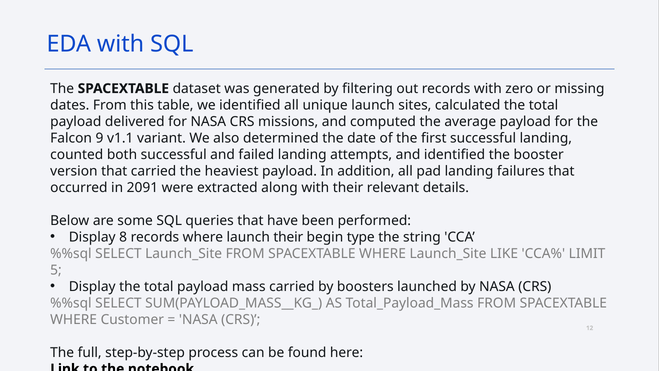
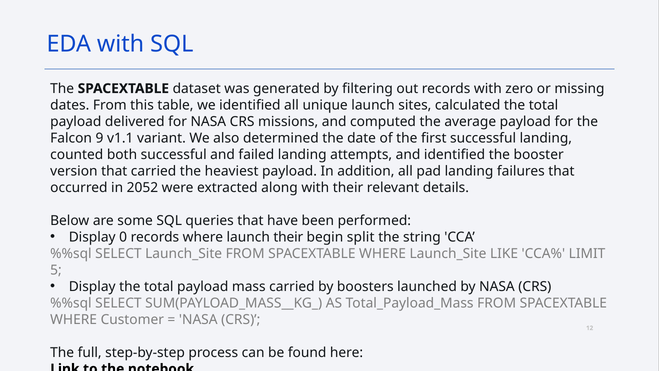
2091: 2091 -> 2052 (142, 187)
8: 8 -> 0 (123, 237)
type: type -> split (361, 237)
